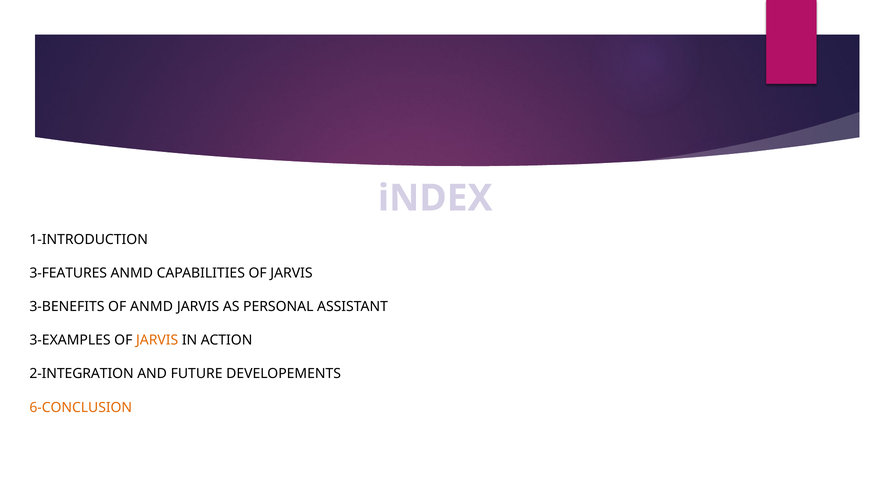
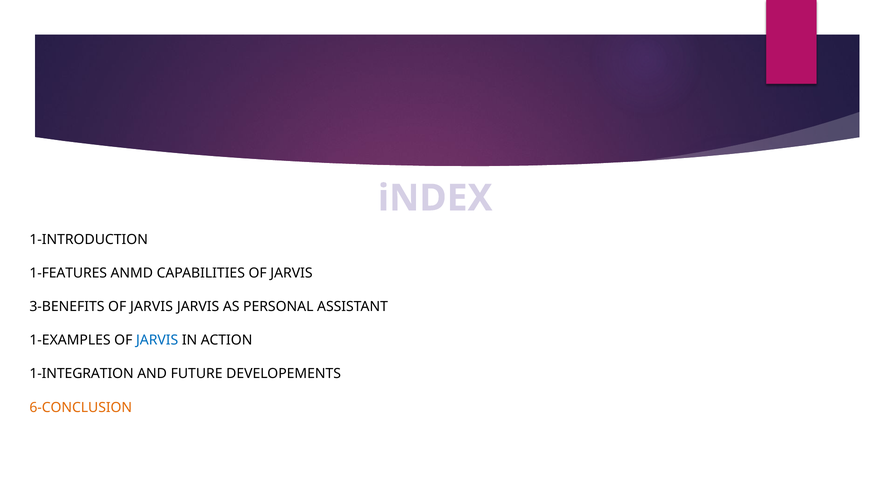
3-FEATURES: 3-FEATURES -> 1-FEATURES (68, 274)
3-BENEFITS OF ANMD: ANMD -> JARVIS (152, 307)
3-EXAMPLES: 3-EXAMPLES -> 1-EXAMPLES (70, 341)
JARVIS colour: orange -> blue (157, 341)
2-INTEGRATION: 2-INTEGRATION -> 1-INTEGRATION (82, 374)
